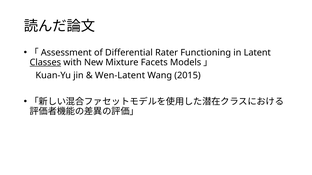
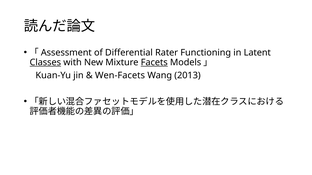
Facets underline: none -> present (154, 63)
Wen-Latent: Wen-Latent -> Wen-Facets (120, 76)
2015: 2015 -> 2013 (187, 76)
